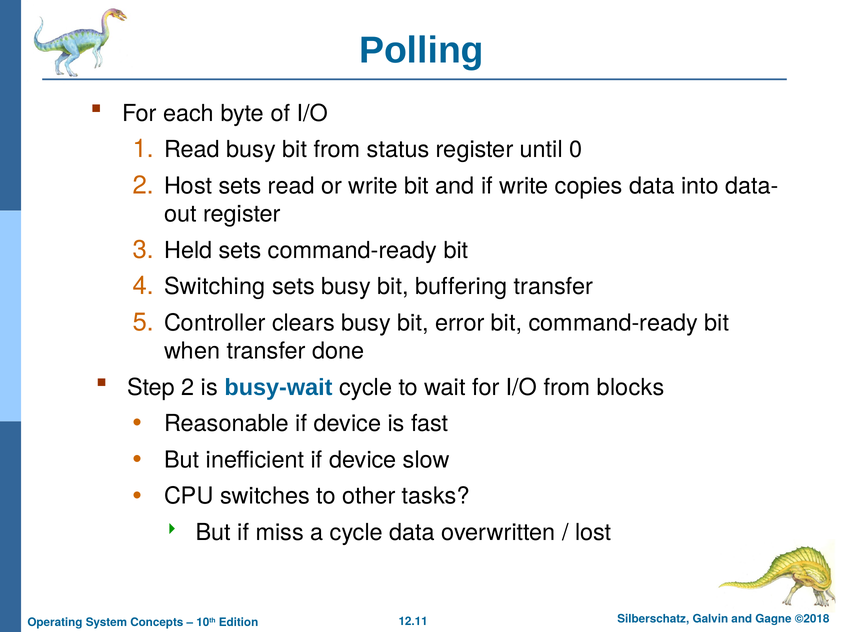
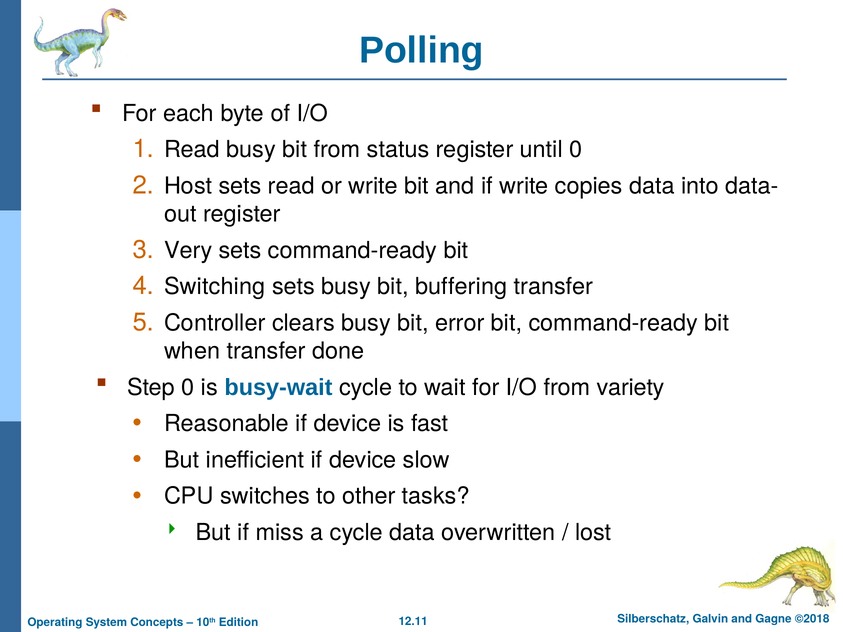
Held: Held -> Very (188, 250)
Step 2: 2 -> 0 (188, 388)
blocks: blocks -> variety (631, 388)
